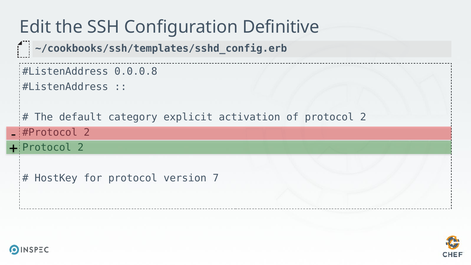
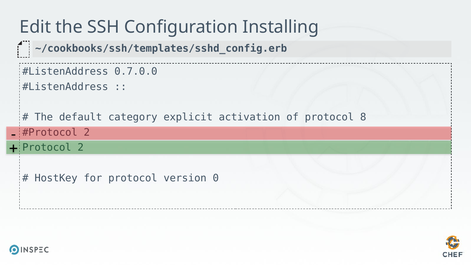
Definitive: Definitive -> Installing (281, 27)
0.0.0.8: 0.0.0.8 -> 0.7.0.0 (136, 71)
of protocol 2: 2 -> 8 (363, 117)
7: 7 -> 0 (216, 178)
